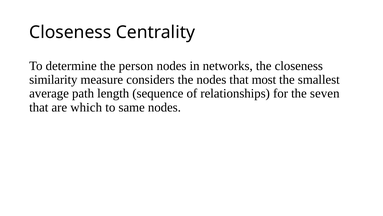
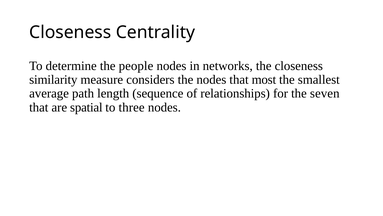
person: person -> people (136, 66)
which: which -> spatial (86, 107)
same: same -> three (132, 107)
